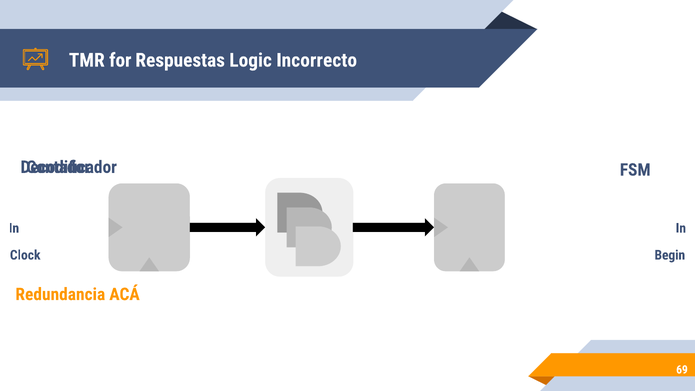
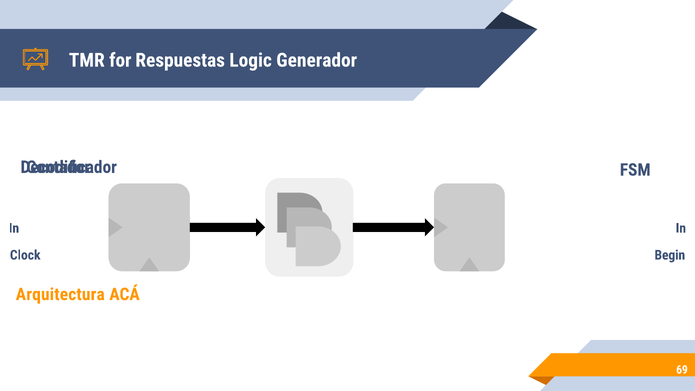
Incorrecto: Incorrecto -> Generador (317, 60)
Redundancia: Redundancia -> Arquitectura (60, 294)
